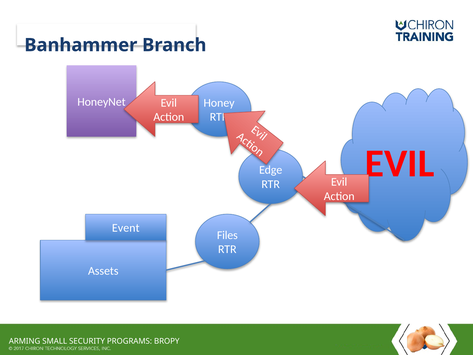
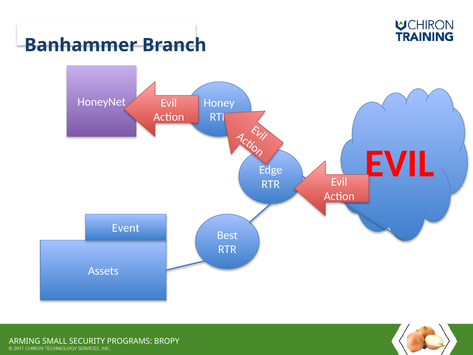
Files: Files -> Best (227, 235)
